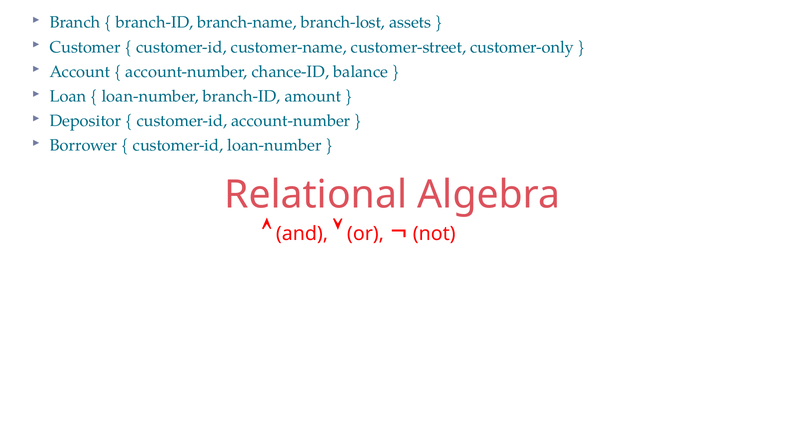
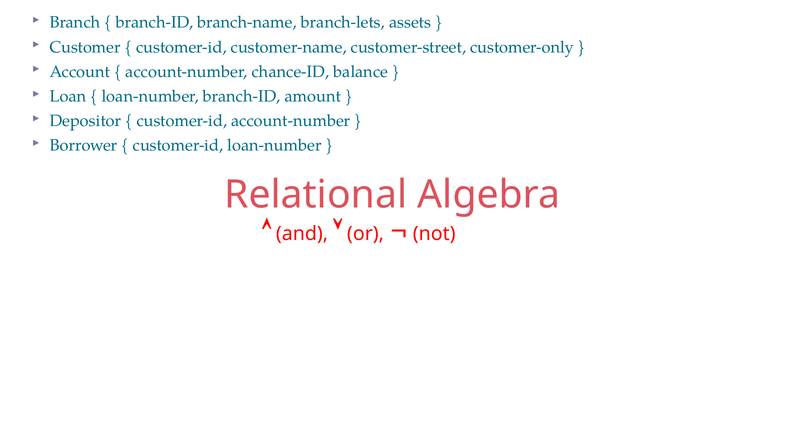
branch-lost: branch-lost -> branch-lets (343, 23)
